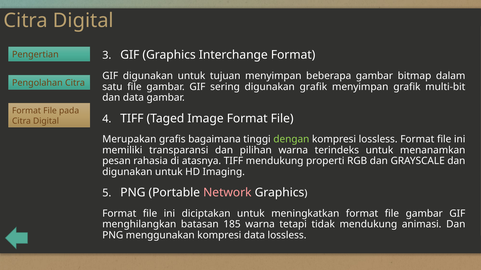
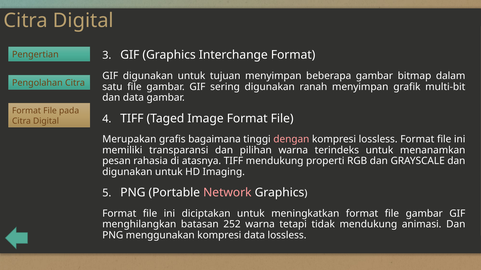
digunakan grafik: grafik -> ranah (313, 87)
dengan colour: light green -> pink (291, 140)
185: 185 -> 252 (232, 225)
